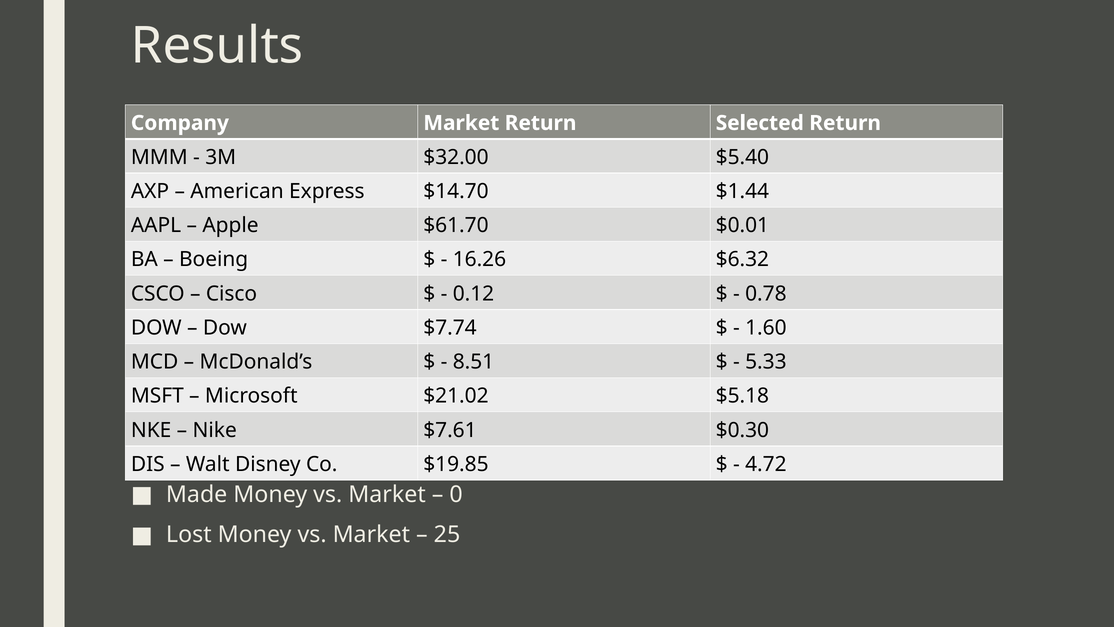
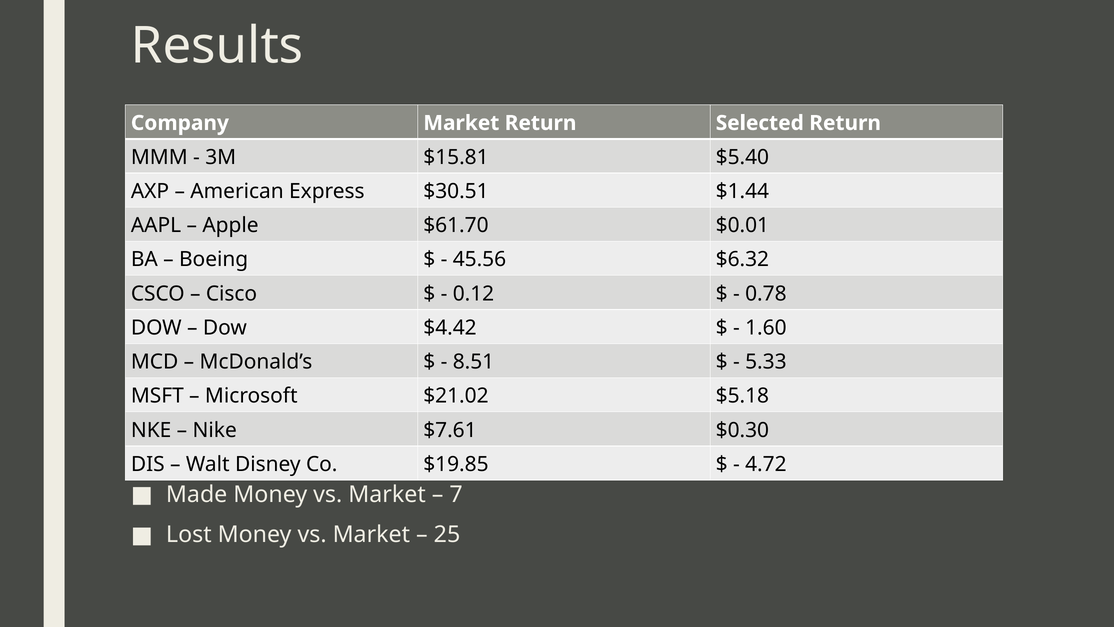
$32.00: $32.00 -> $15.81 (456, 157)
$14.70: $14.70 -> $30.51 (456, 191)
16.26: 16.26 -> 45.56 (479, 259)
$7.74: $7.74 -> $4.42 (450, 328)
0: 0 -> 7 (456, 494)
